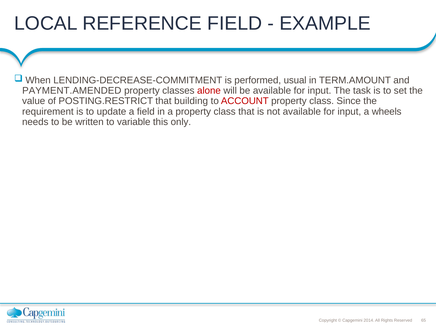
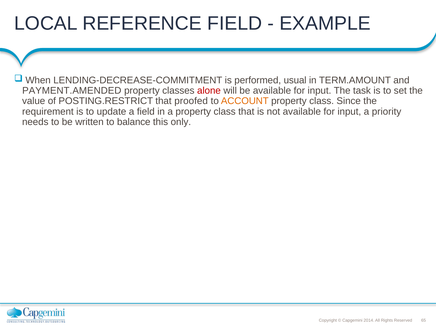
building: building -> proofed (191, 101)
ACCOUNT colour: red -> orange (245, 101)
wheels: wheels -> priority (387, 112)
variable: variable -> balance (134, 122)
